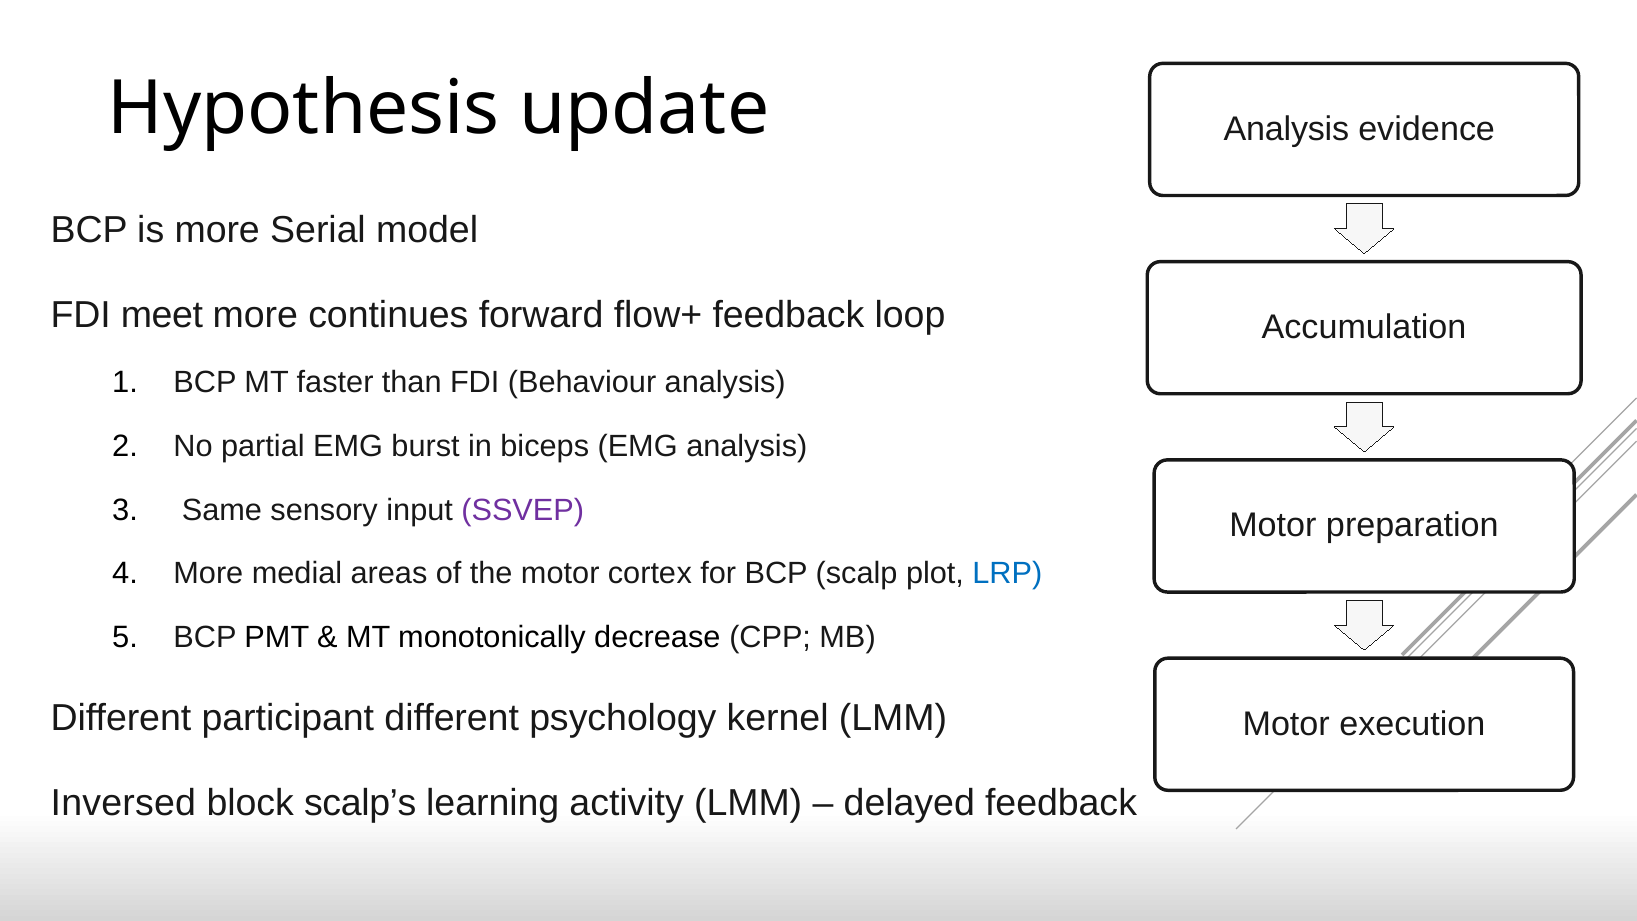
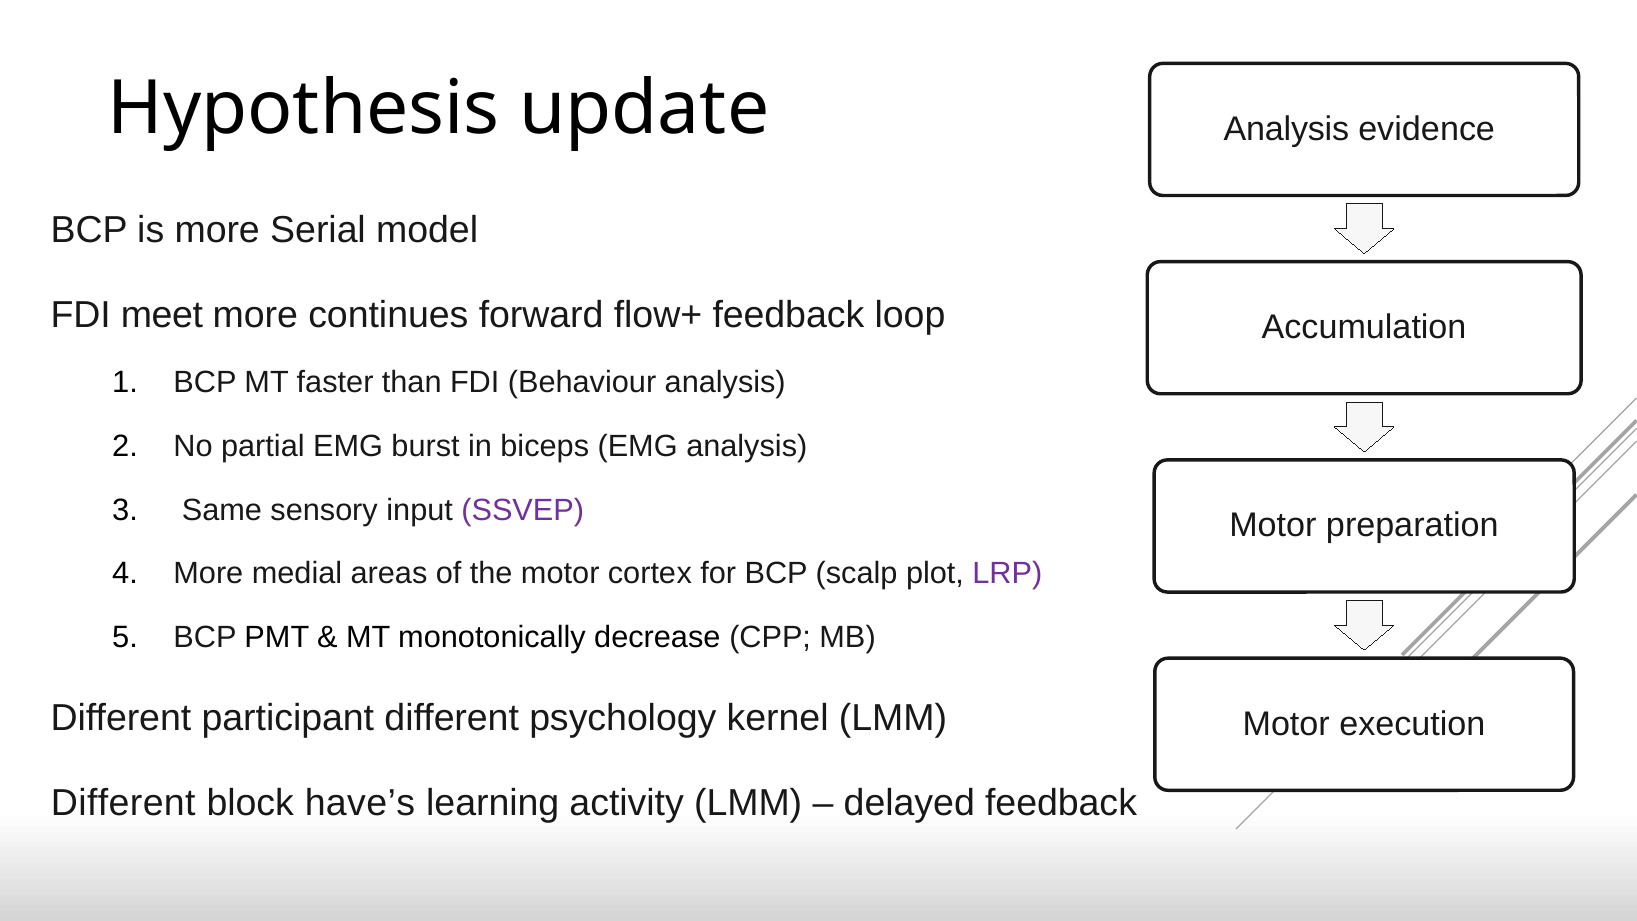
LRP colour: blue -> purple (1007, 574)
Inversed: Inversed -> Different (123, 803)
scalp’s: scalp’s -> have’s (360, 803)
